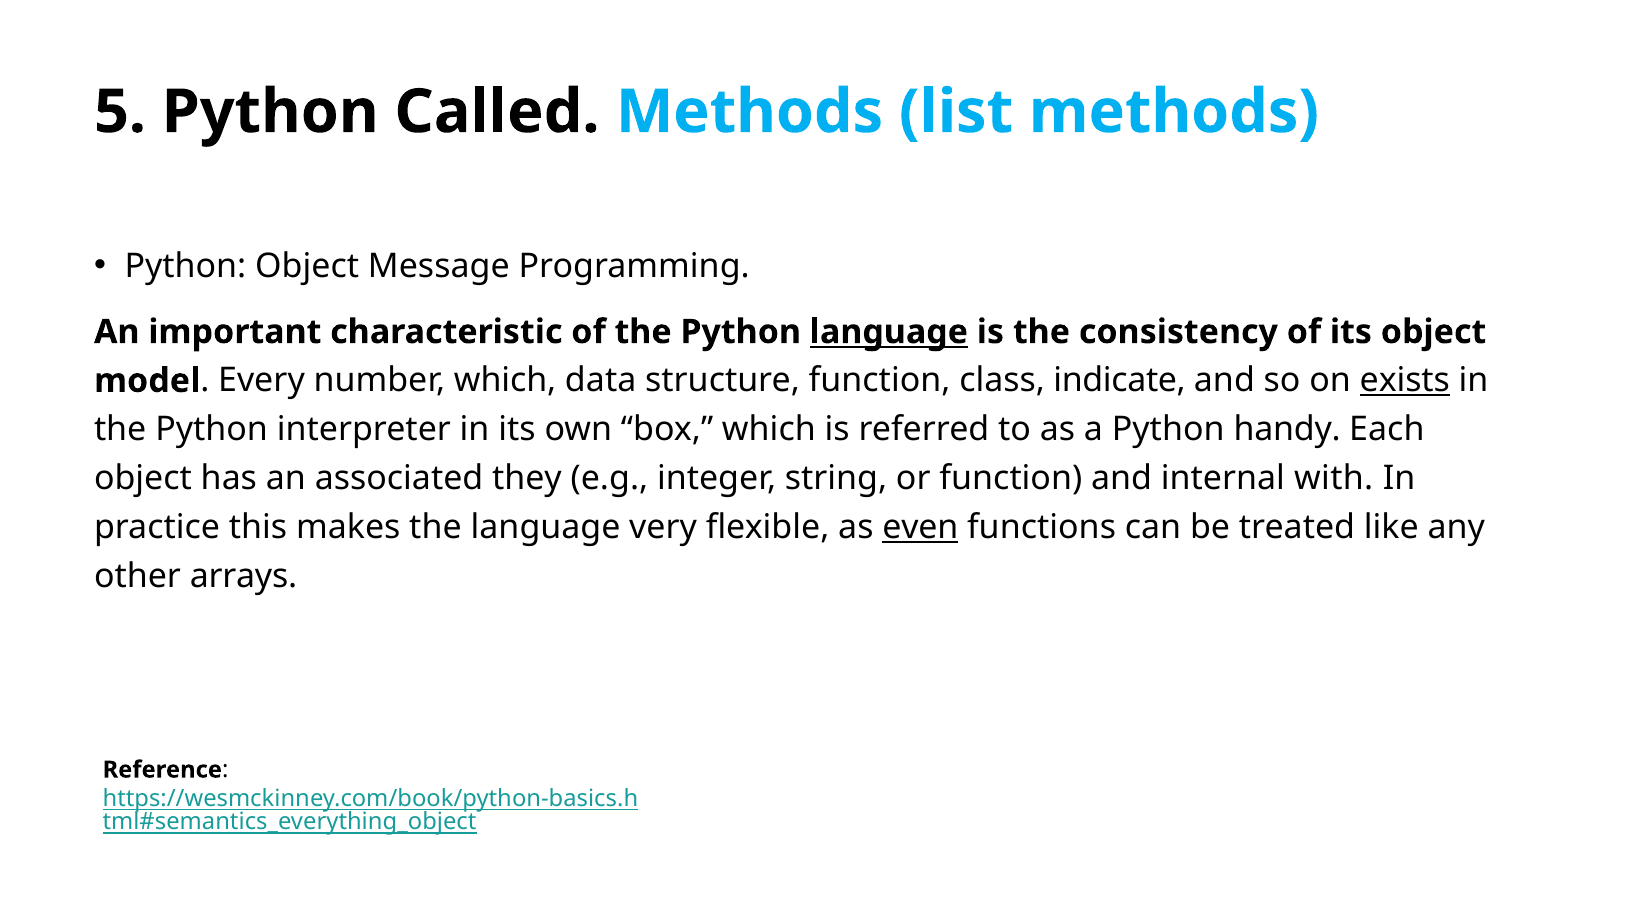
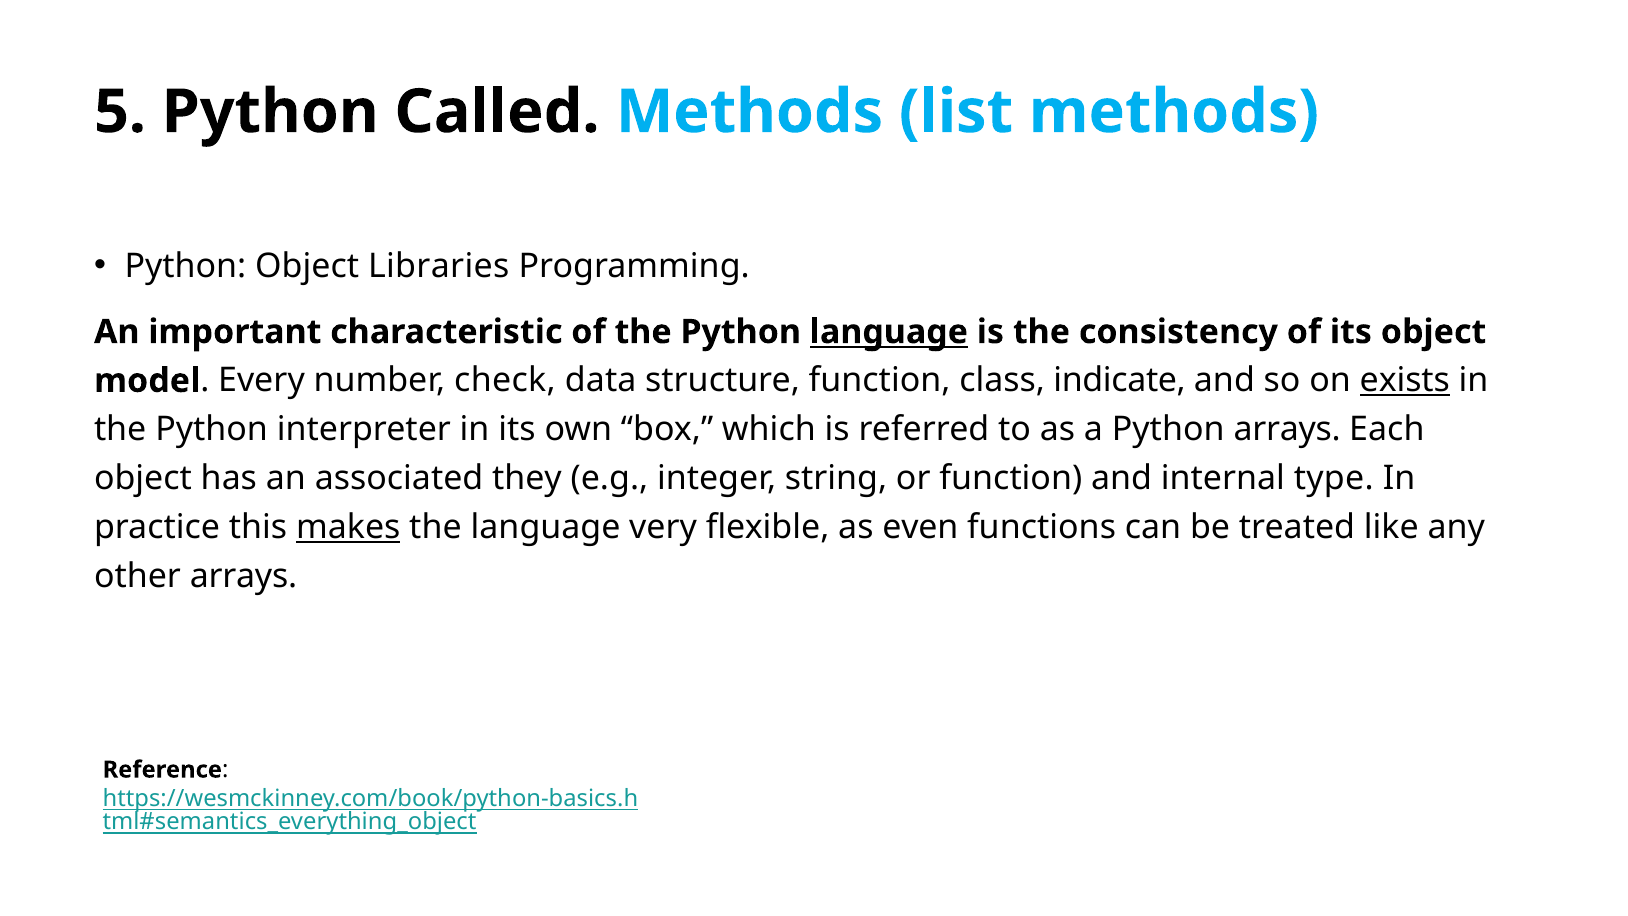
Message: Message -> Libraries (439, 266)
number which: which -> check (505, 381)
Python handy: handy -> arrays (1287, 430)
with: with -> type (1334, 478)
makes underline: none -> present (348, 527)
even underline: present -> none (920, 527)
